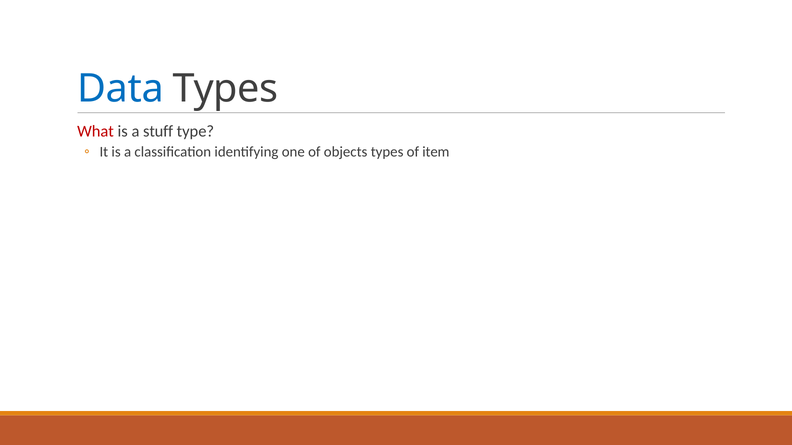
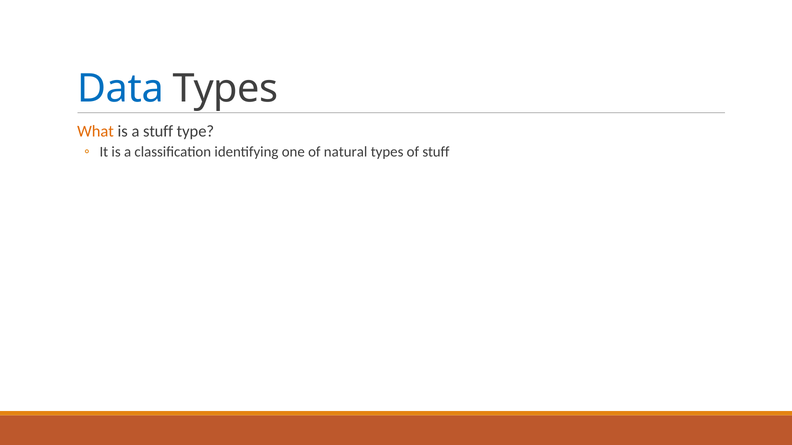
What colour: red -> orange (96, 132)
objects: objects -> natural (346, 152)
of item: item -> stuff (436, 152)
